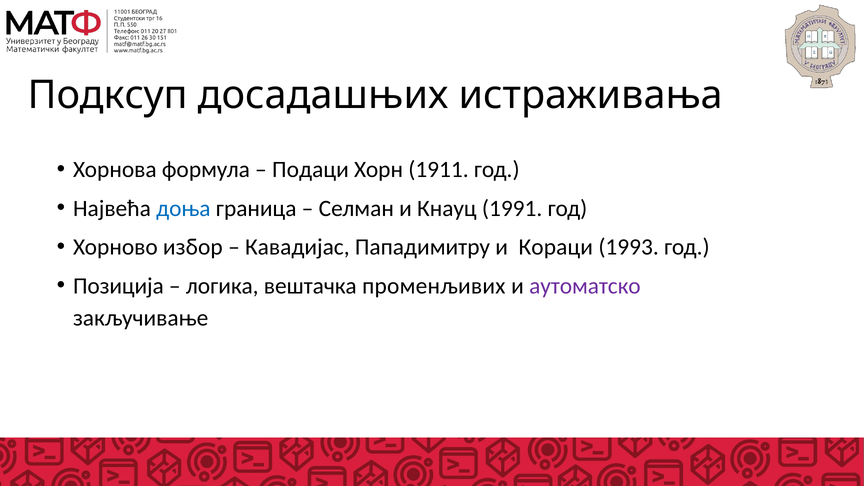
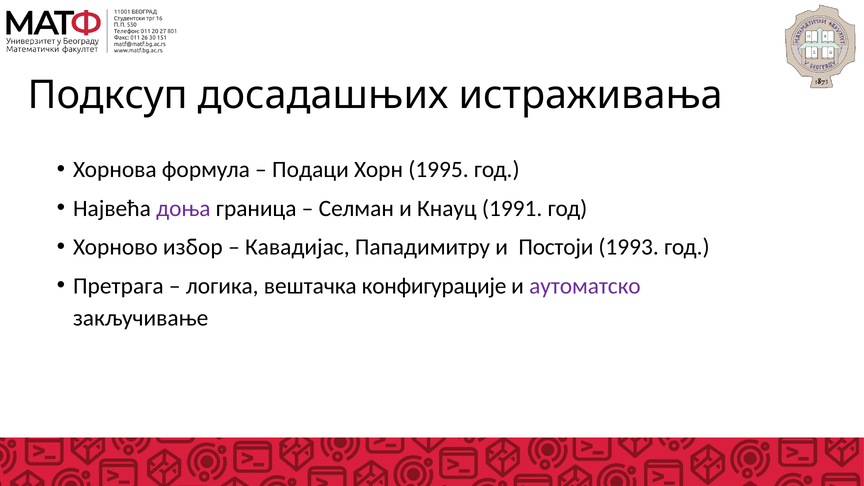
1911: 1911 -> 1995 (438, 170)
доња colour: blue -> purple (183, 208)
Кораци: Кораци -> Постоји (556, 247)
Позиција: Позиција -> Претрага (118, 286)
променљивих: променљивих -> конфигурације (434, 286)
